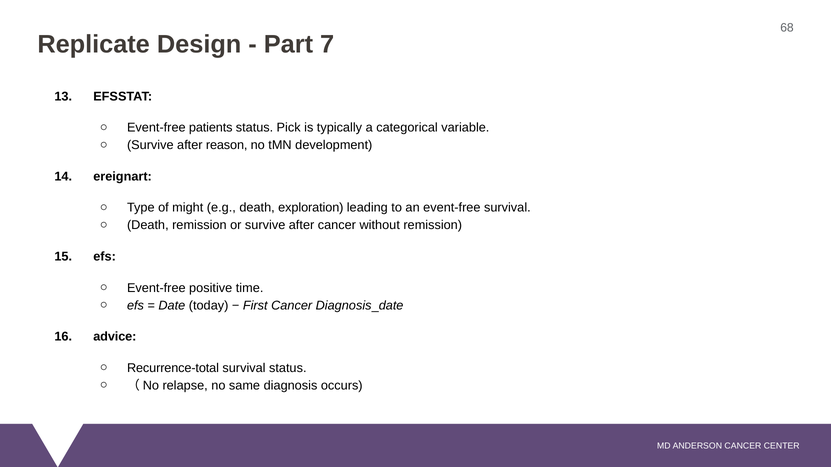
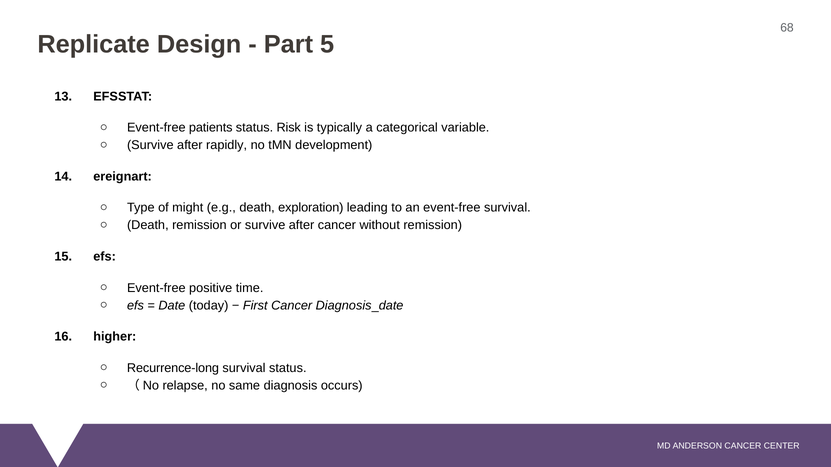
7: 7 -> 5 (327, 44)
Pick: Pick -> Risk (289, 128)
reason: reason -> rapidly (227, 145)
advice: advice -> higher (115, 337)
Recurrence-total: Recurrence-total -> Recurrence-long (173, 368)
